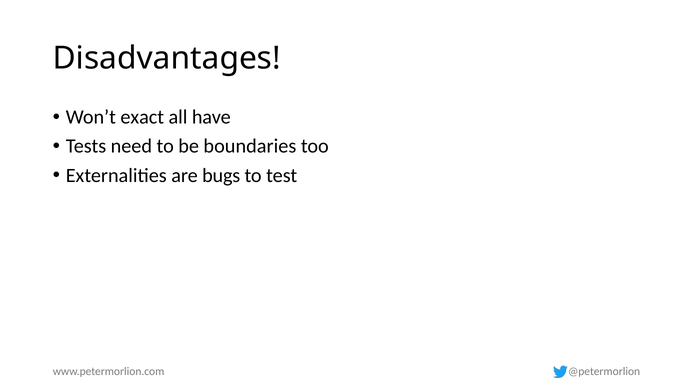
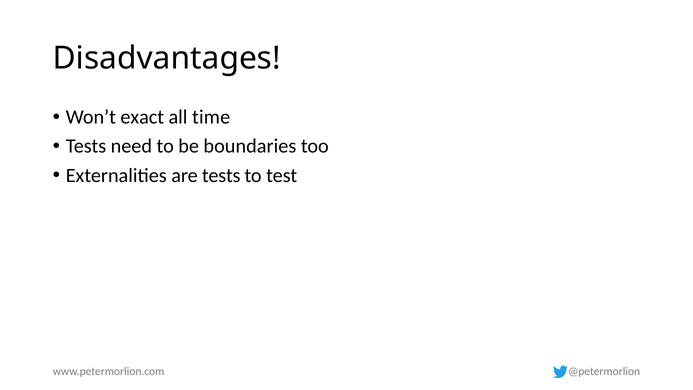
have: have -> time (211, 117)
are bugs: bugs -> tests (221, 175)
